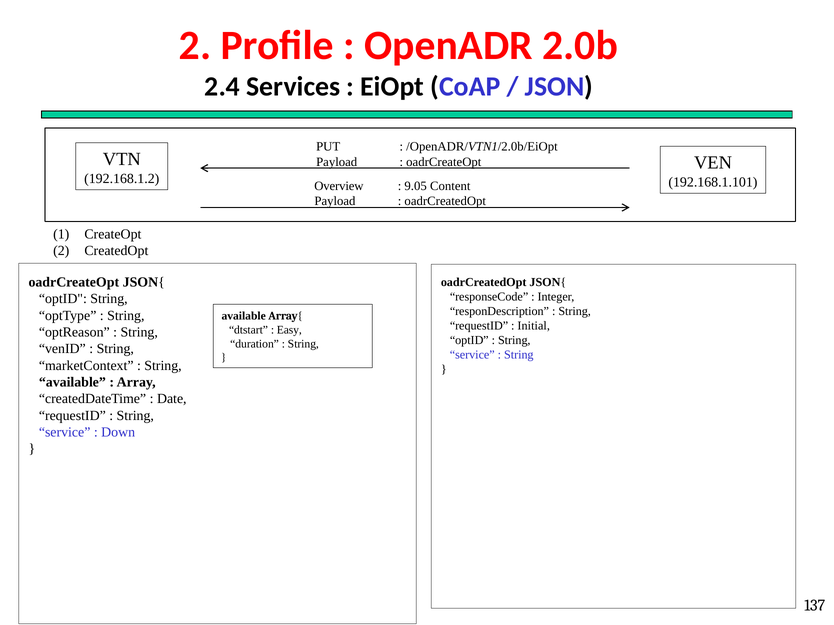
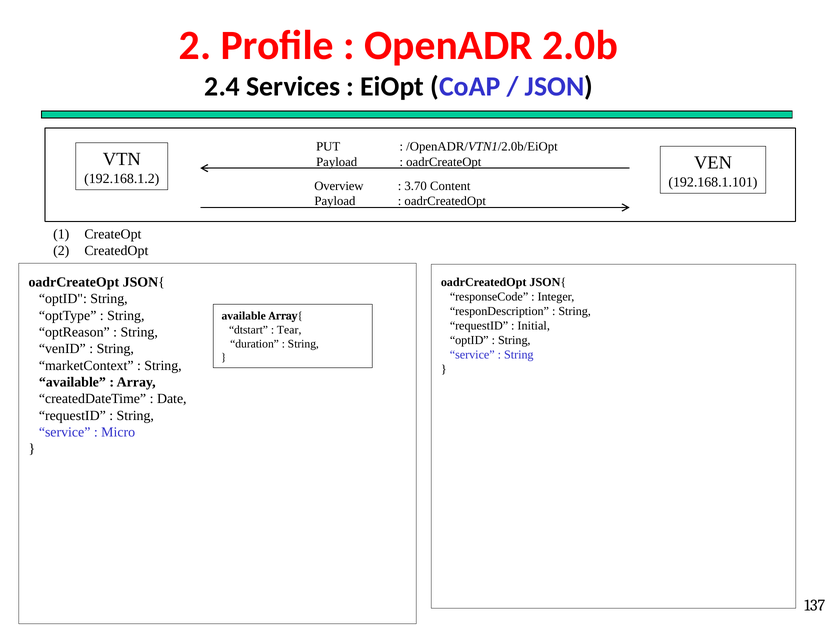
9.05: 9.05 -> 3.70 (416, 186)
Easy: Easy -> Tear (289, 330)
Down: Down -> Micro (118, 433)
